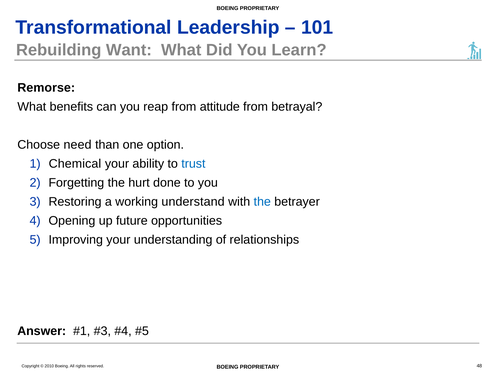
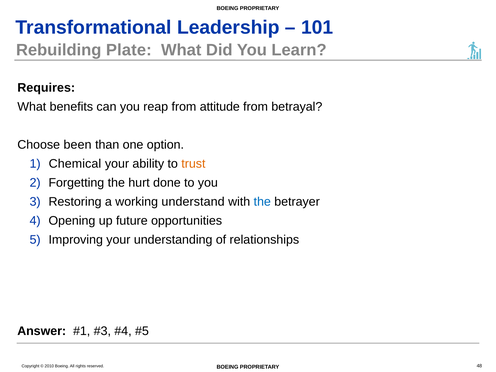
Want: Want -> Plate (129, 50)
Remorse: Remorse -> Requires (46, 88)
need: need -> been (78, 145)
trust colour: blue -> orange (193, 164)
